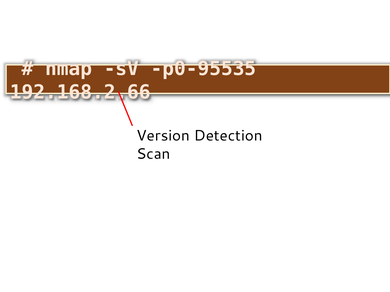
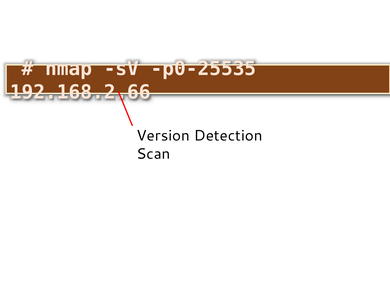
p0-95535: p0-95535 -> p0-25535 (203, 69)
